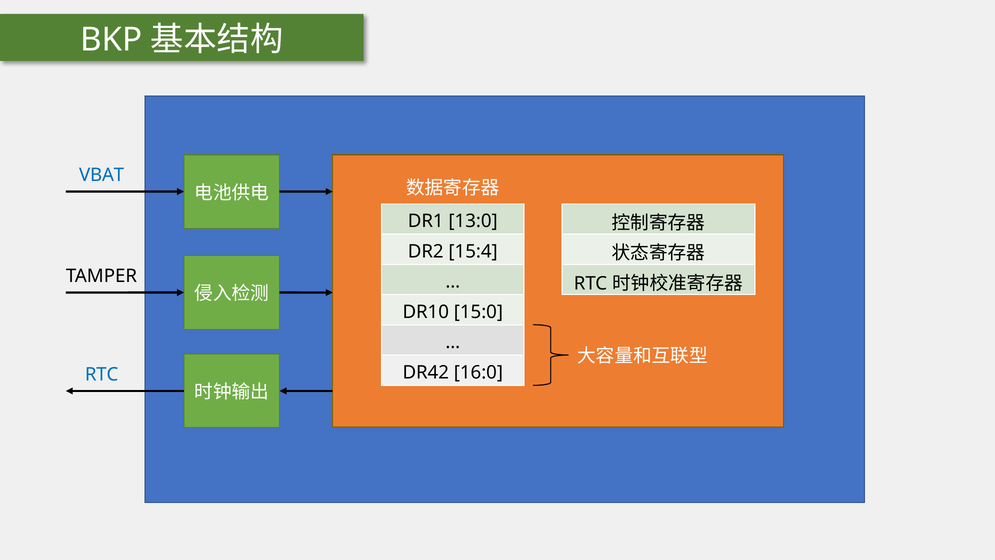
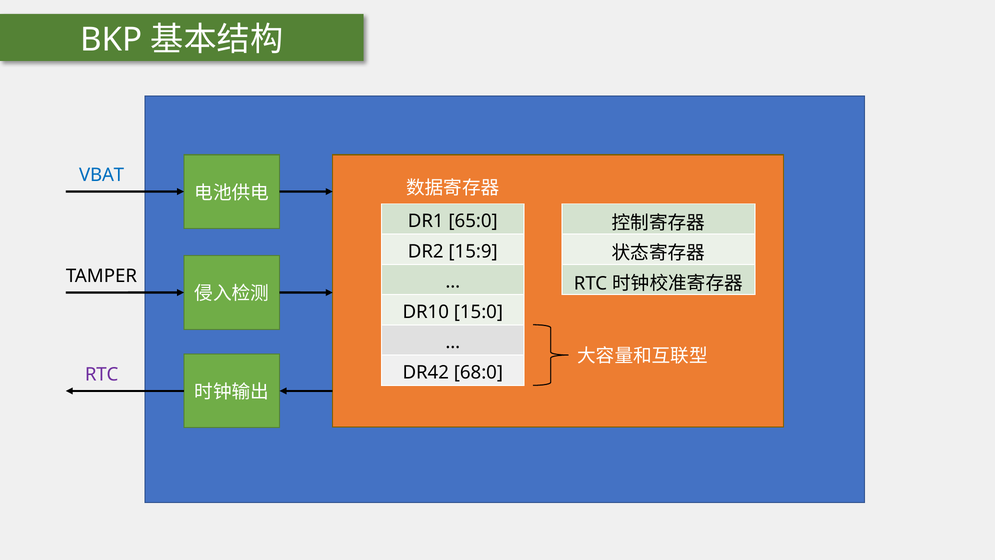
13:0: 13:0 -> 65:0 (473, 221)
15:4: 15:4 -> 15:9 (473, 251)
16:0: 16:0 -> 68:0 (478, 372)
RTC colour: blue -> purple (102, 374)
